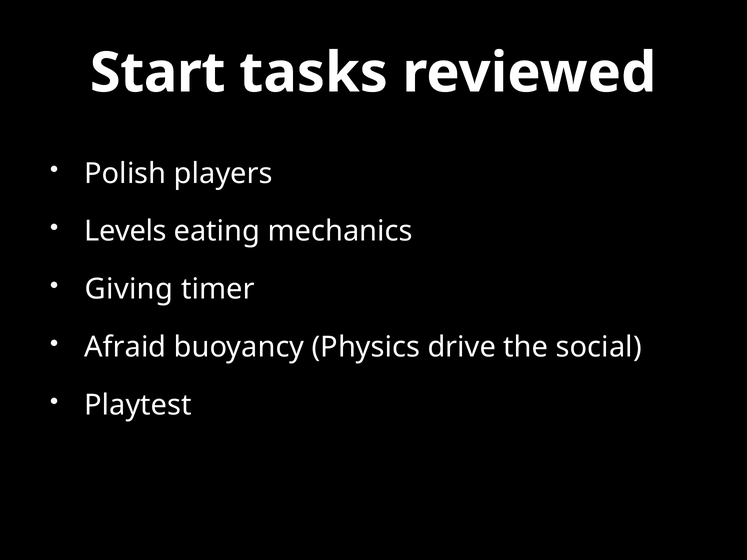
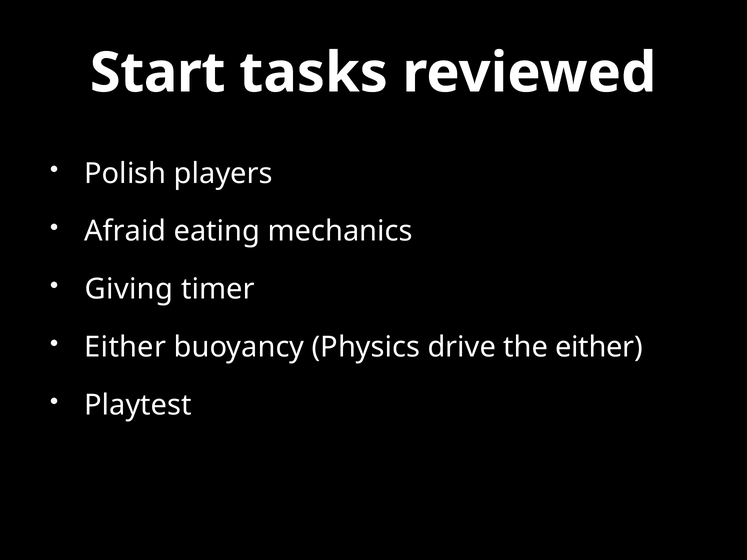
Levels: Levels -> Afraid (125, 232)
Afraid: Afraid -> Either (125, 348)
the social: social -> either (599, 348)
